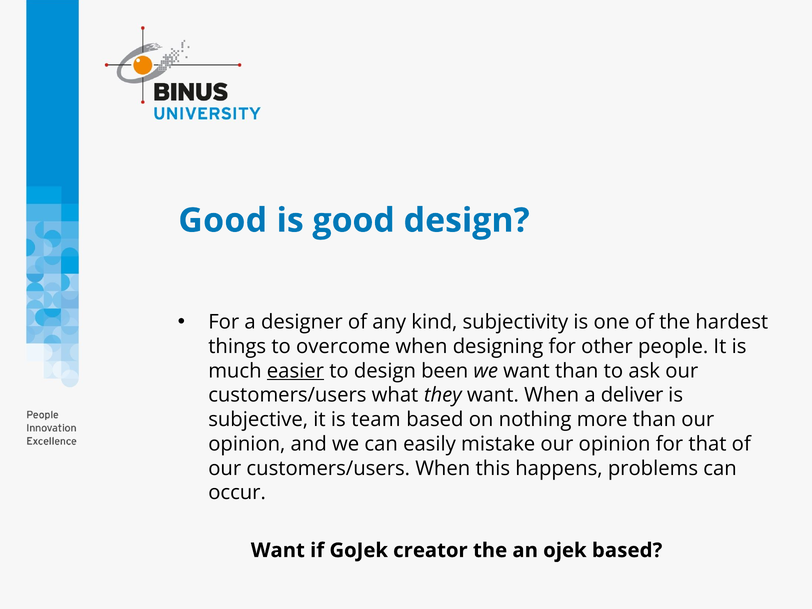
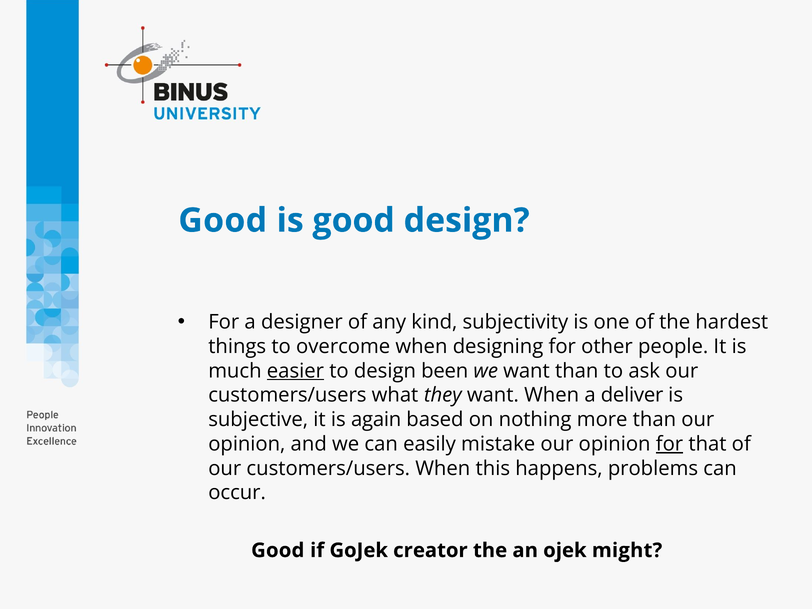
team: team -> again (376, 420)
for underline: none -> present (669, 444)
Want: Want -> Good (278, 550)
ojek based: based -> might (627, 550)
